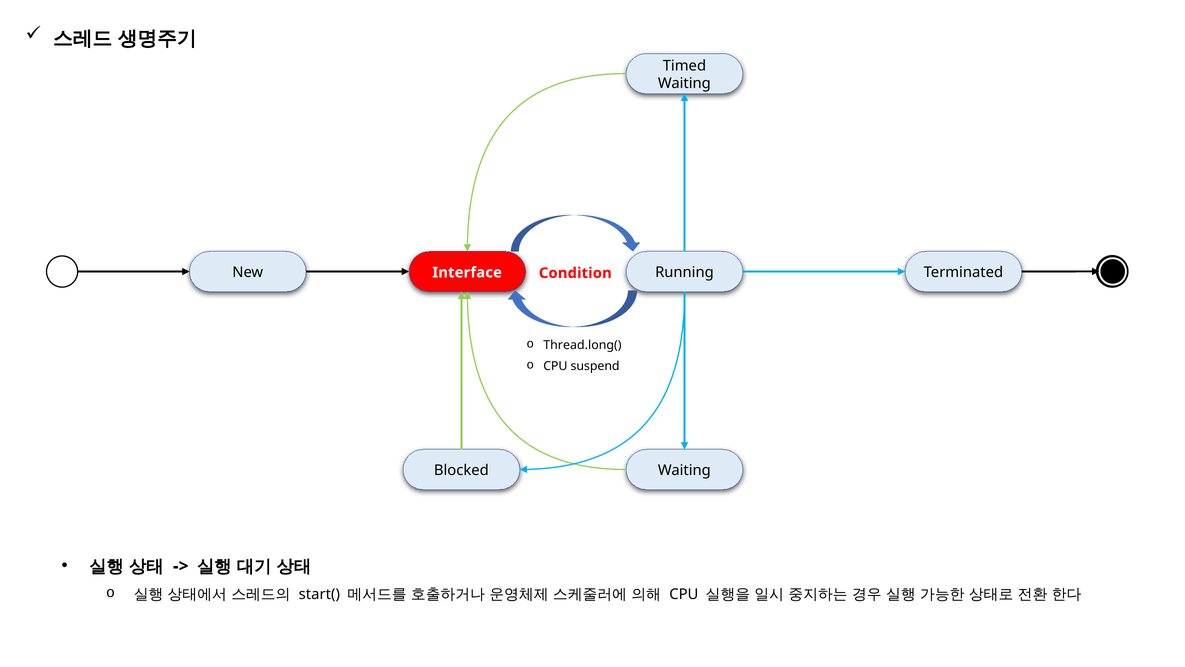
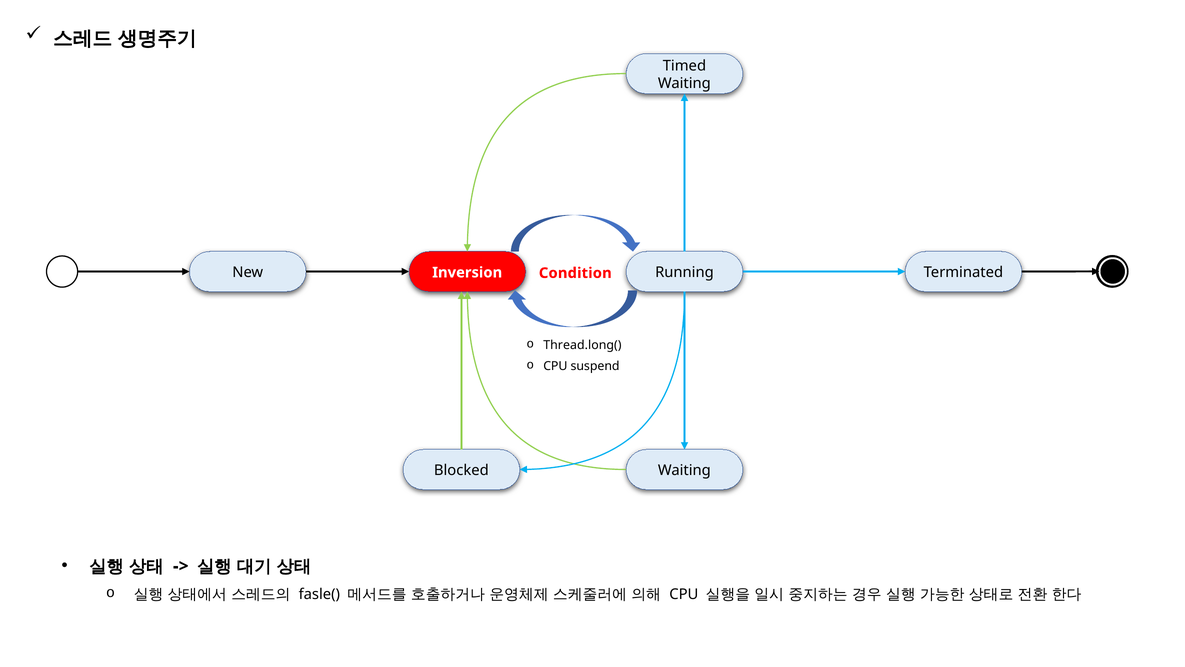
Interface: Interface -> Inversion (467, 272)
start(: start( -> fasle( (319, 594)
